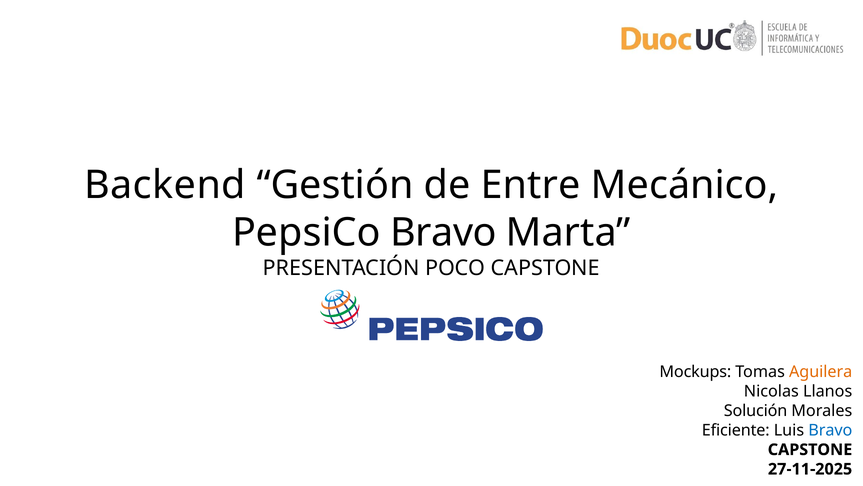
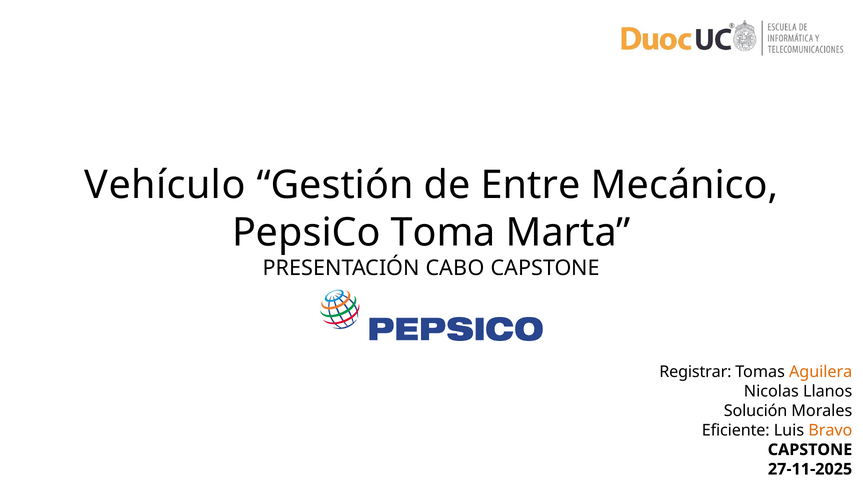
Backend: Backend -> Vehículo (165, 185)
PepsiCo Bravo: Bravo -> Toma (443, 232)
POCO: POCO -> CABO (455, 268)
Mockups: Mockups -> Registrar (695, 372)
Bravo colour: blue -> orange (830, 430)
